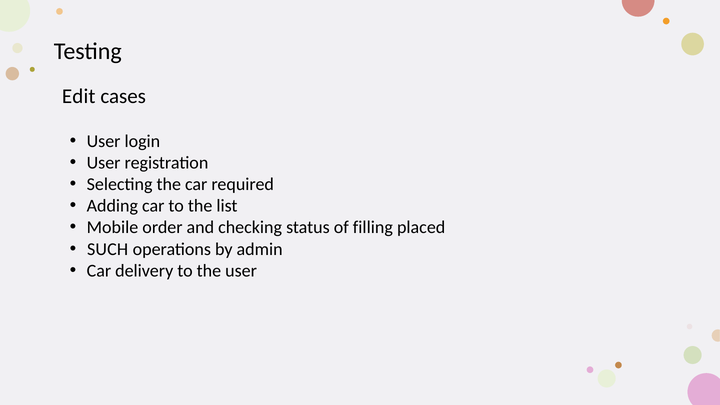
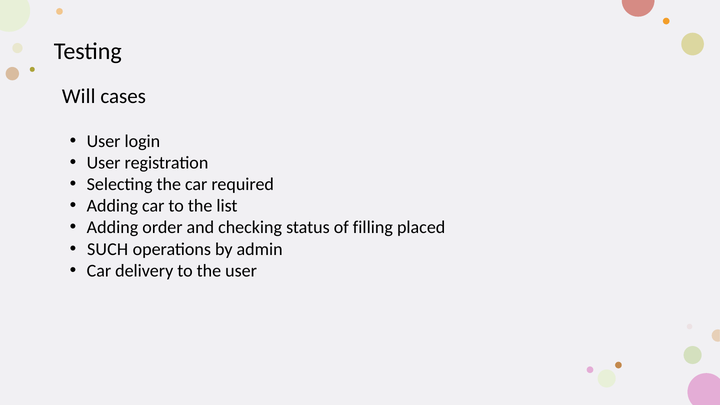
Edit: Edit -> Will (79, 96)
Mobile: Mobile -> Adding (113, 228)
